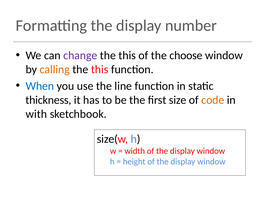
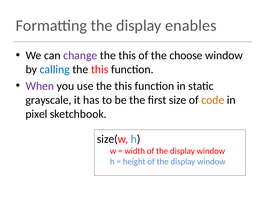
number: number -> enables (191, 25)
calling colour: orange -> blue (55, 69)
When colour: blue -> purple (40, 86)
use the line: line -> this (123, 86)
thickness: thickness -> grayscale (49, 100)
with: with -> pixel (36, 114)
